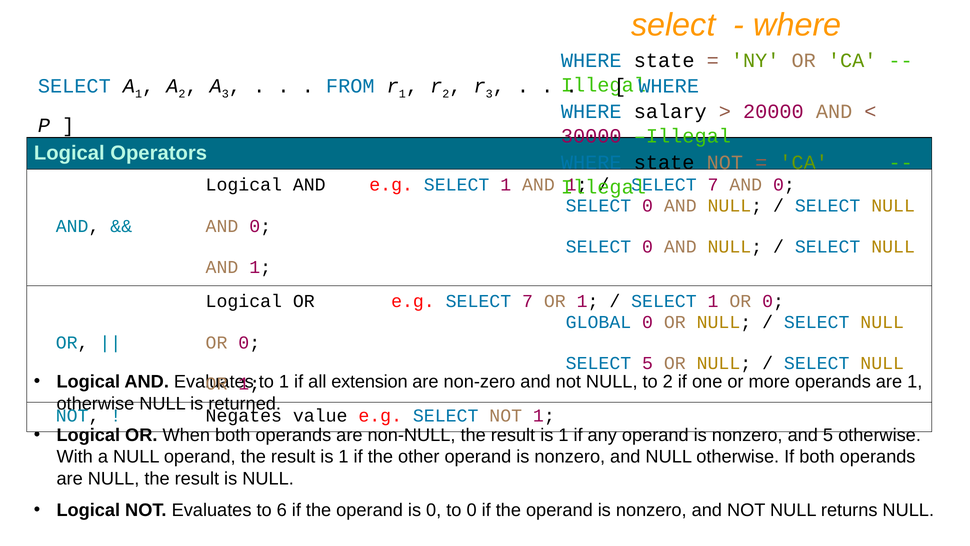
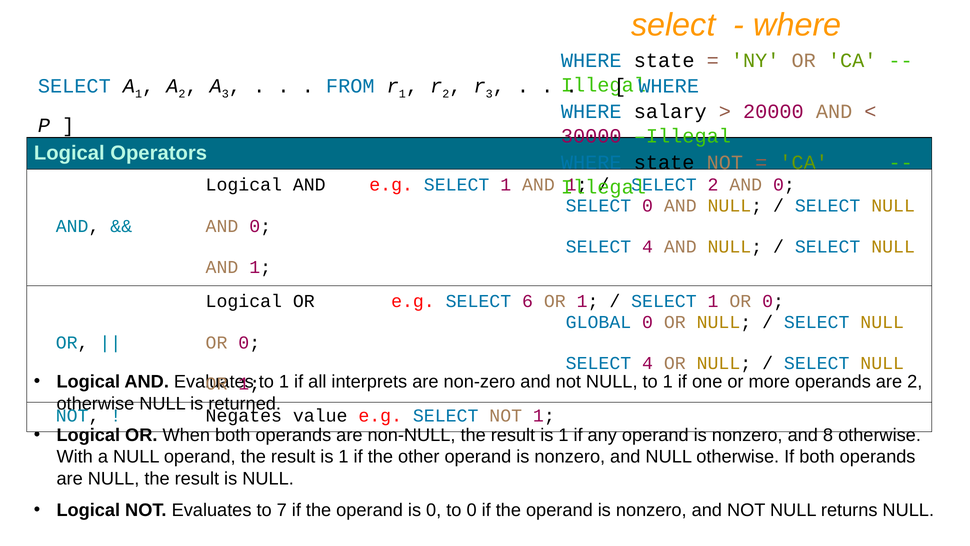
7: 7 -> 2 (713, 185)
0: 0 -> 4 (648, 247)
e.g SELECT 7: 7 -> 6 (528, 301)
5: 5 -> 4 (648, 363)
extension: extension -> interprets (369, 381)
NULL to 2: 2 -> 1 (668, 381)
are 1: 1 -> 2 (915, 381)
and 5: 5 -> 8 (828, 435)
6: 6 -> 7 (282, 510)
